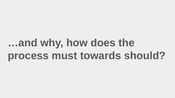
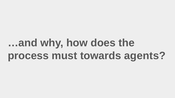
should: should -> agents (145, 56)
